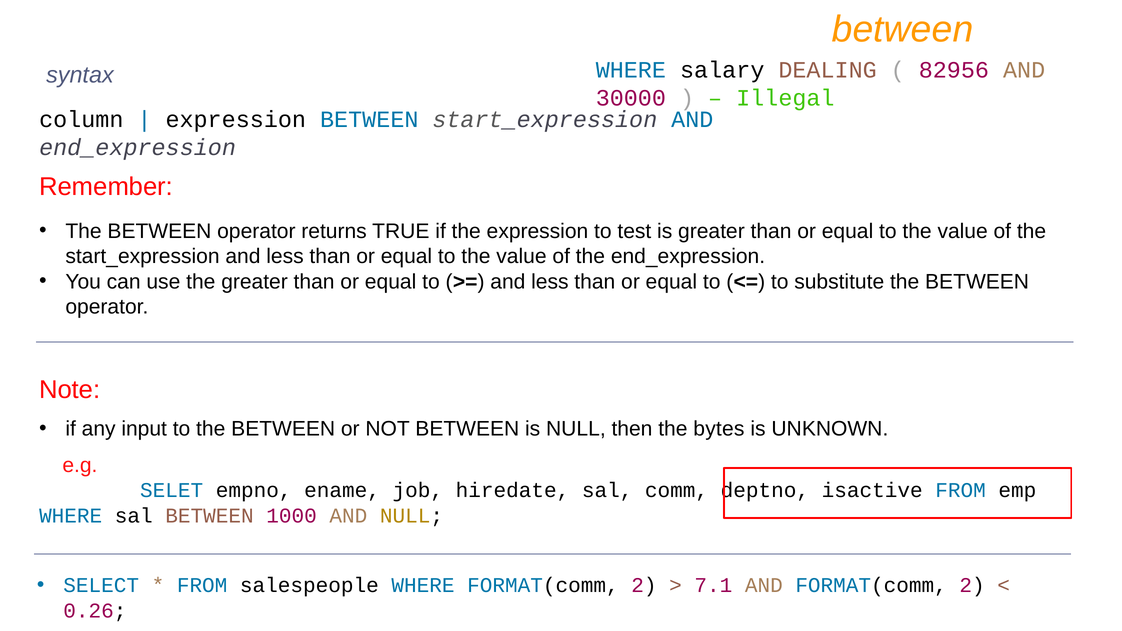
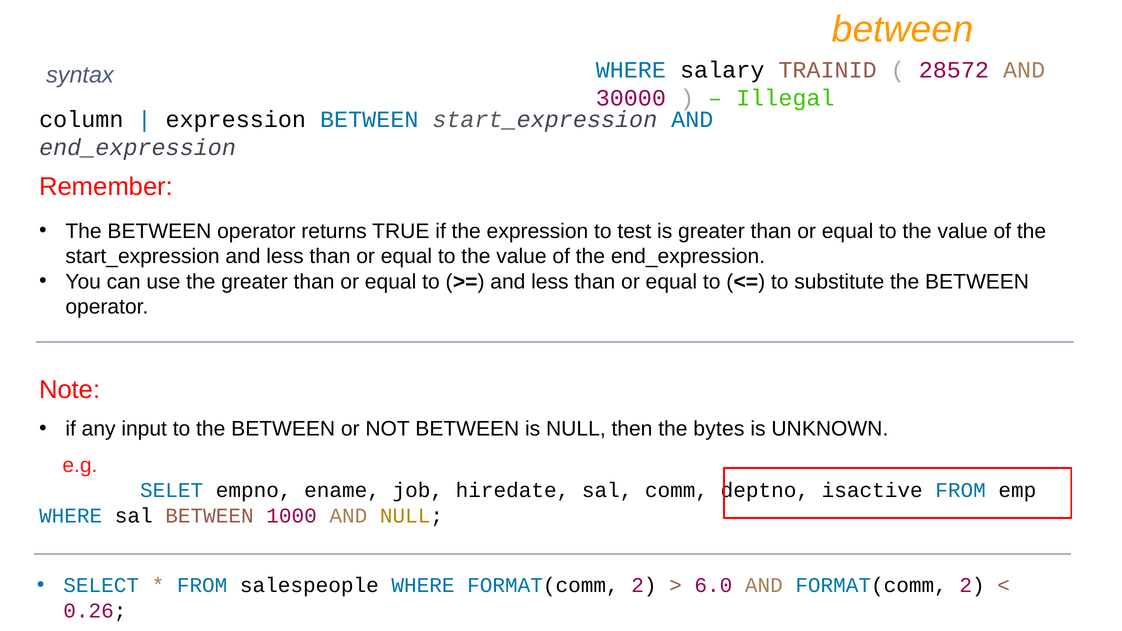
DEALING: DEALING -> TRAINID (828, 70)
82956: 82956 -> 28572 (954, 70)
7.1: 7.1 -> 6.0 (713, 586)
